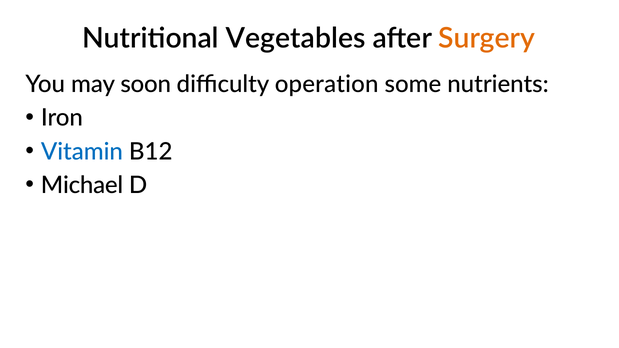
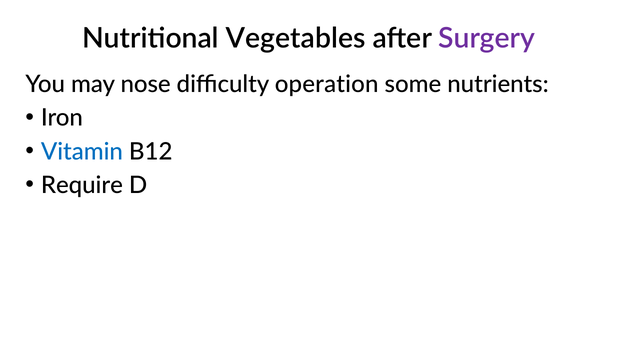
Surgery colour: orange -> purple (487, 38)
soon: soon -> nose (146, 84)
Michael: Michael -> Require (82, 185)
